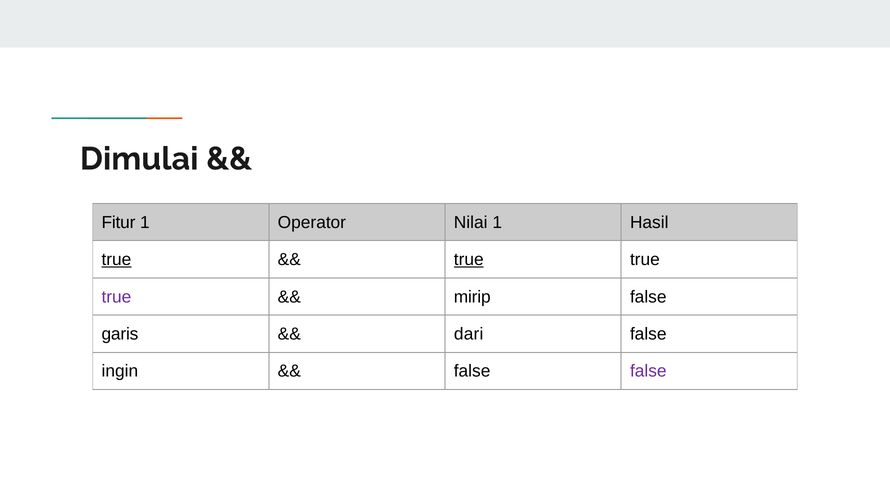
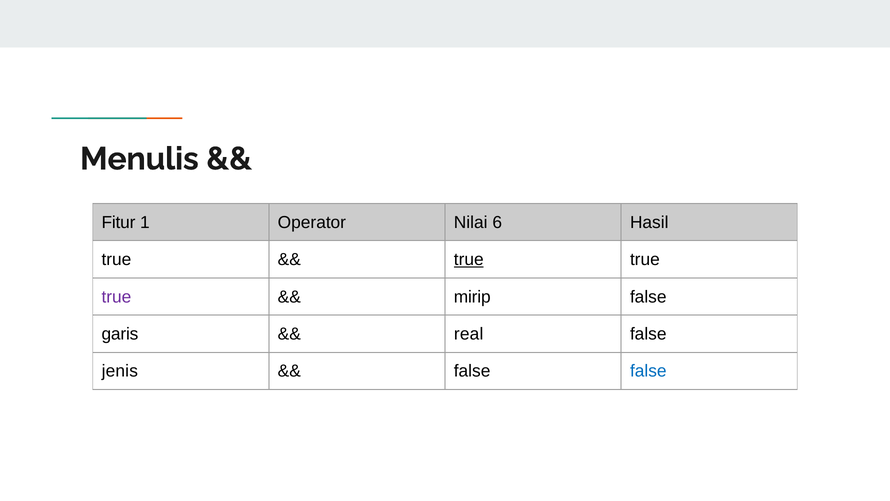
Dimulai: Dimulai -> Menulis (139, 159)
Nilai 1: 1 -> 6 (497, 222)
true underline: present -> none (116, 259)
dari: dari -> real (469, 334)
ingin: ingin -> jenis (120, 371)
false colour: purple -> blue (648, 371)
